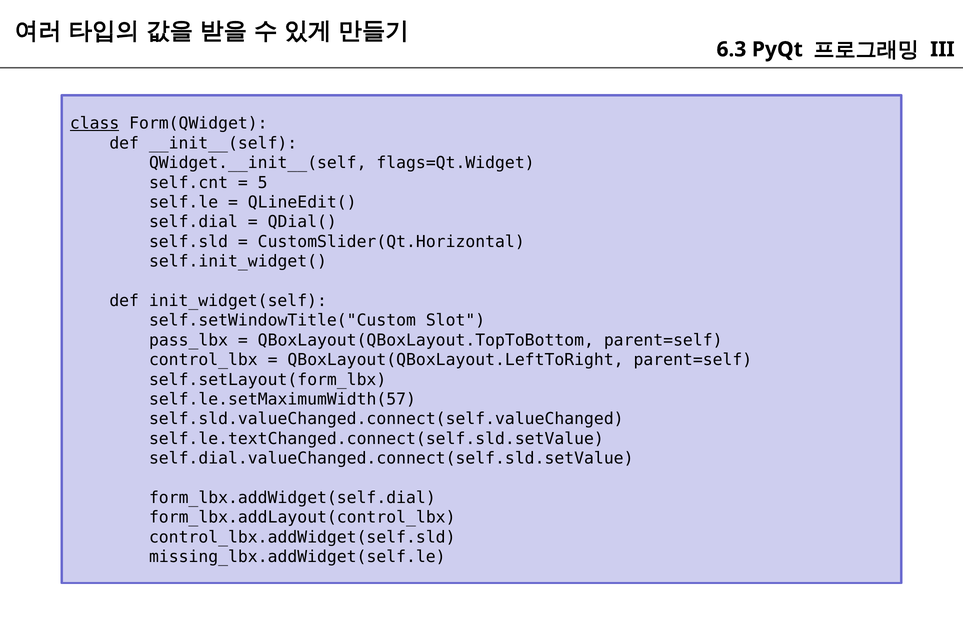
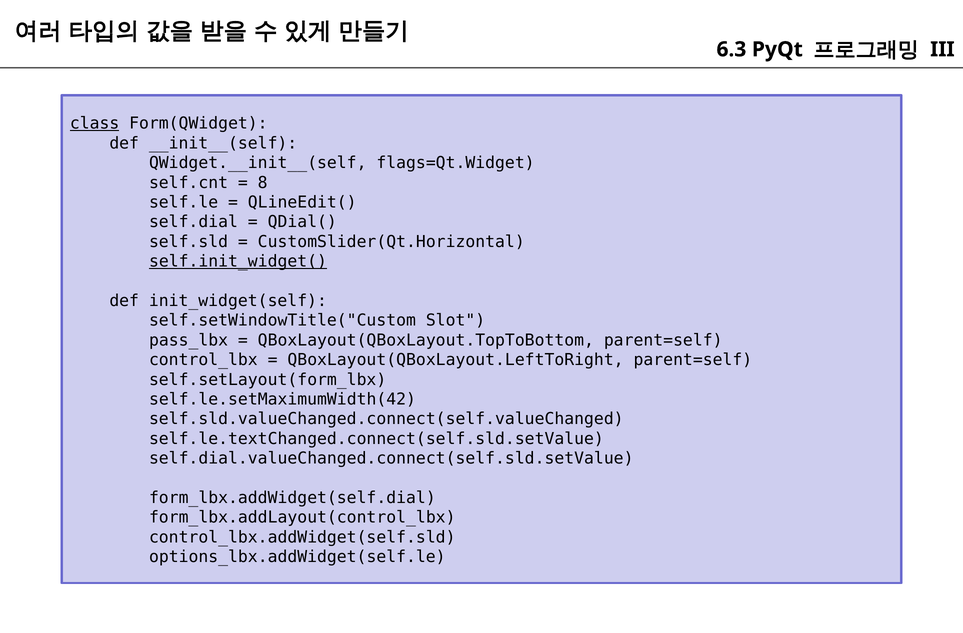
5: 5 -> 8 (263, 182)
self.init_widget( underline: none -> present (238, 261)
self.le.setMaximumWidth(57: self.le.setMaximumWidth(57 -> self.le.setMaximumWidth(42 (282, 399)
missing_lbx.addWidget(self.le: missing_lbx.addWidget(self.le -> options_lbx.addWidget(self.le (297, 557)
